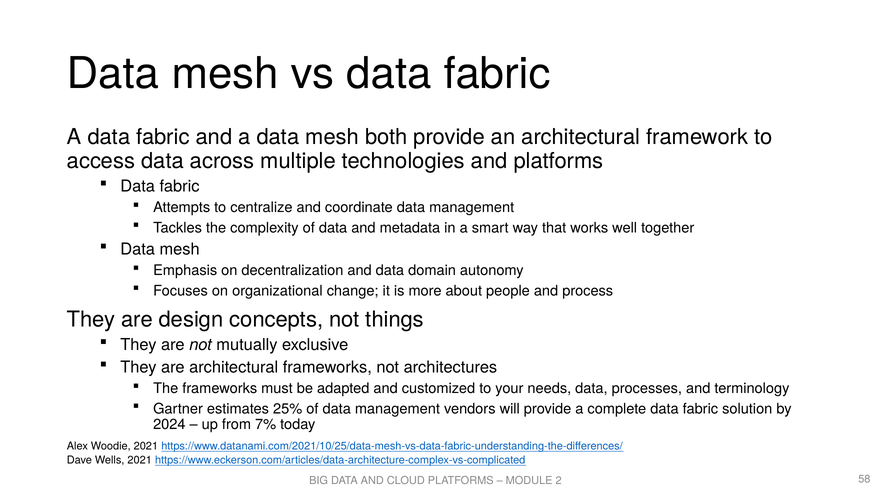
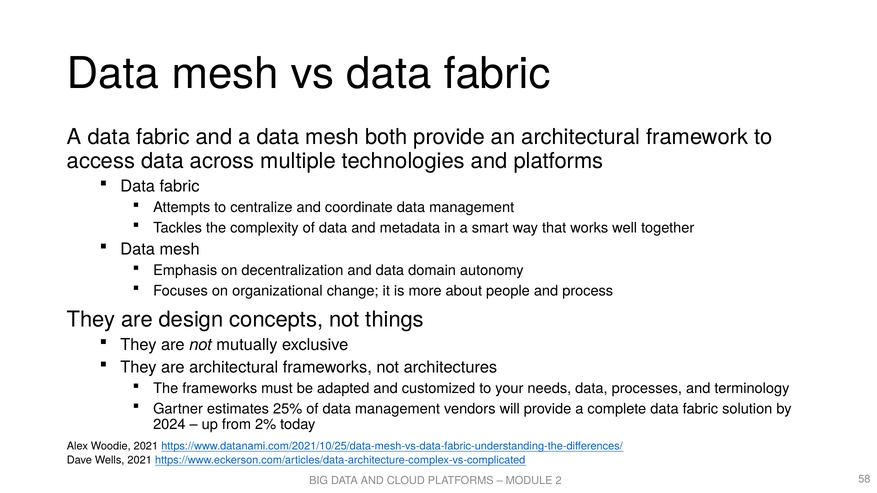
7%: 7% -> 2% (266, 425)
